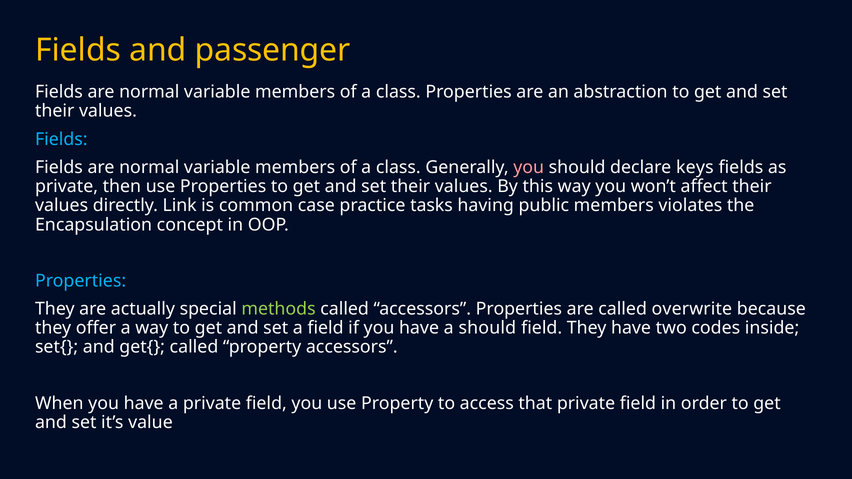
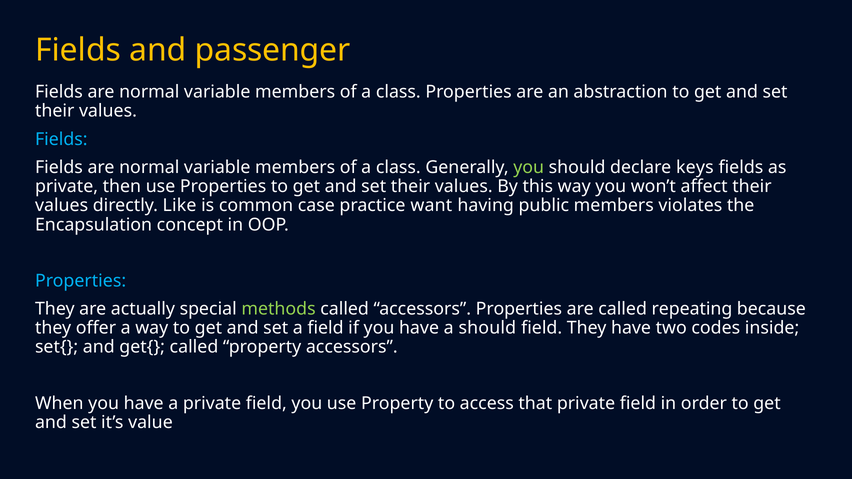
you colour: pink -> light green (529, 167)
Link: Link -> Like (180, 206)
tasks: tasks -> want (431, 206)
overwrite: overwrite -> repeating (692, 309)
